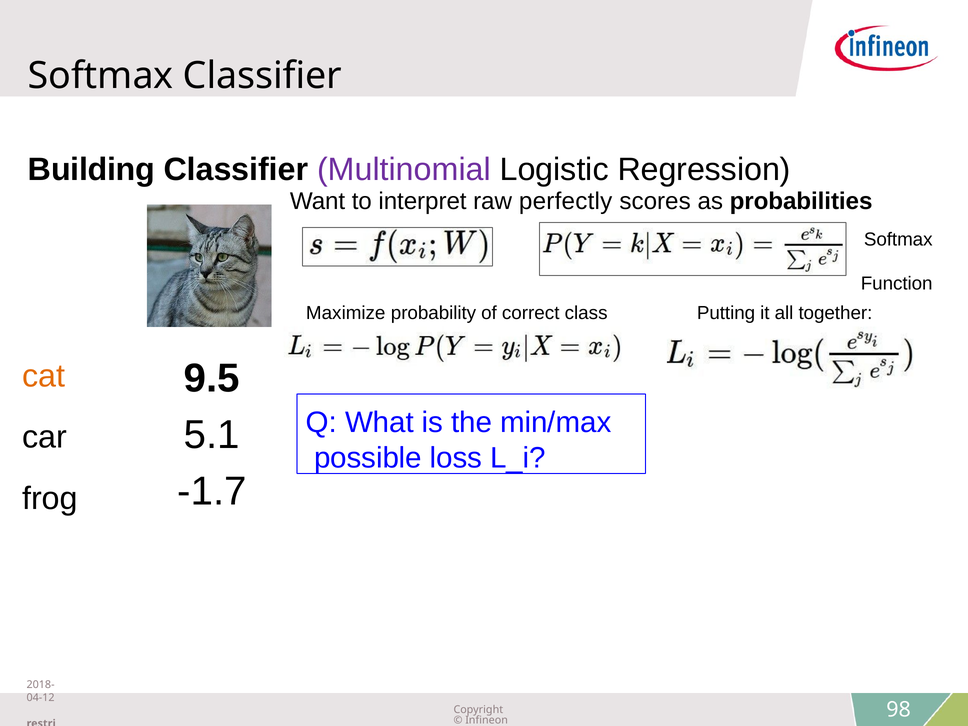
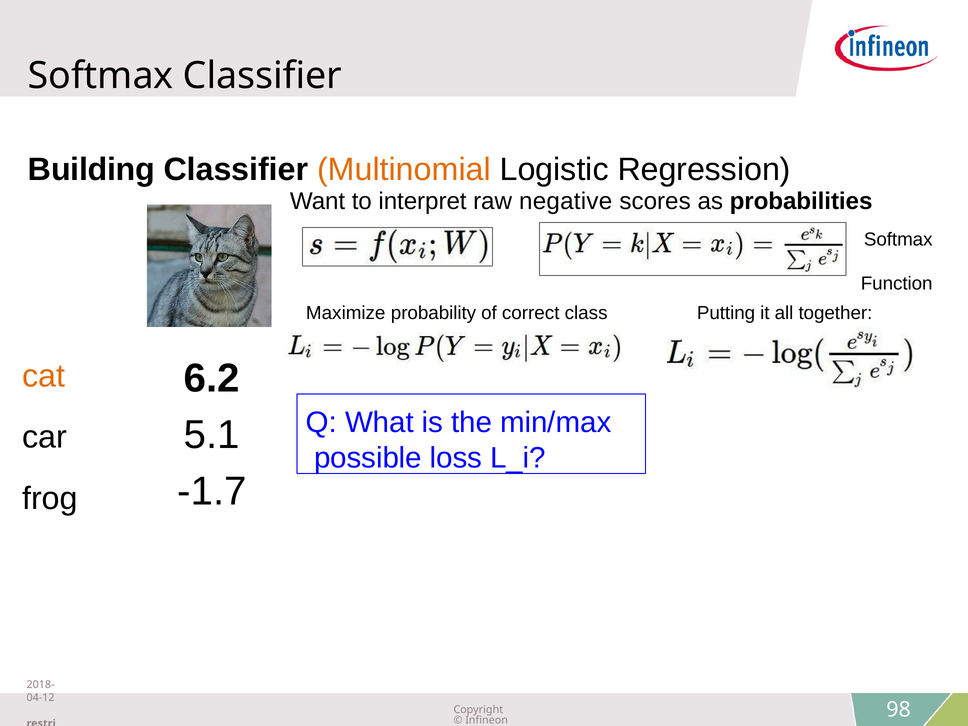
Multinomial colour: purple -> orange (404, 170)
perfectly: perfectly -> negative (566, 201)
9.5: 9.5 -> 6.2 (212, 378)
